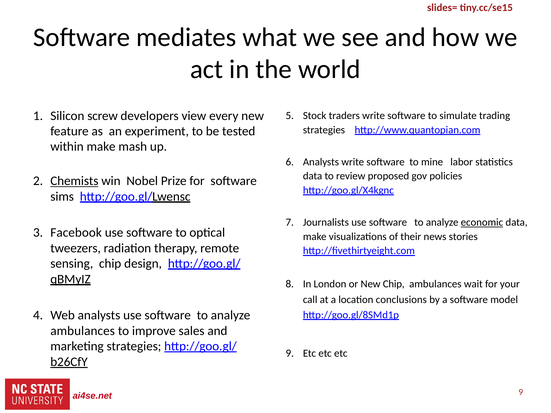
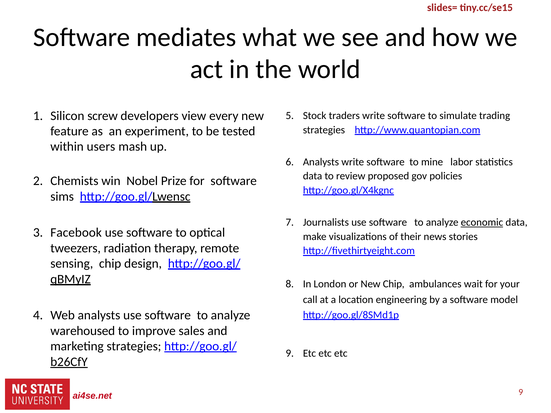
within make: make -> users (101, 147)
Chemists underline: present -> none (74, 181)
conclusions: conclusions -> engineering (401, 300)
ambulances: ambulances -> warehoused (83, 331)
